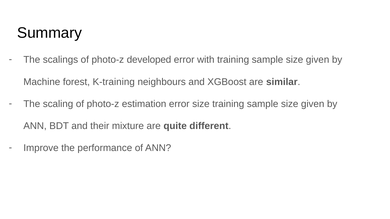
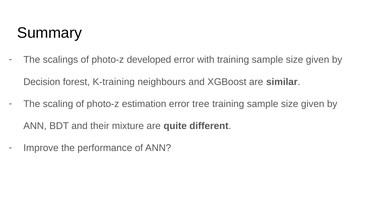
Machine: Machine -> Decision (42, 82)
error size: size -> tree (201, 104)
